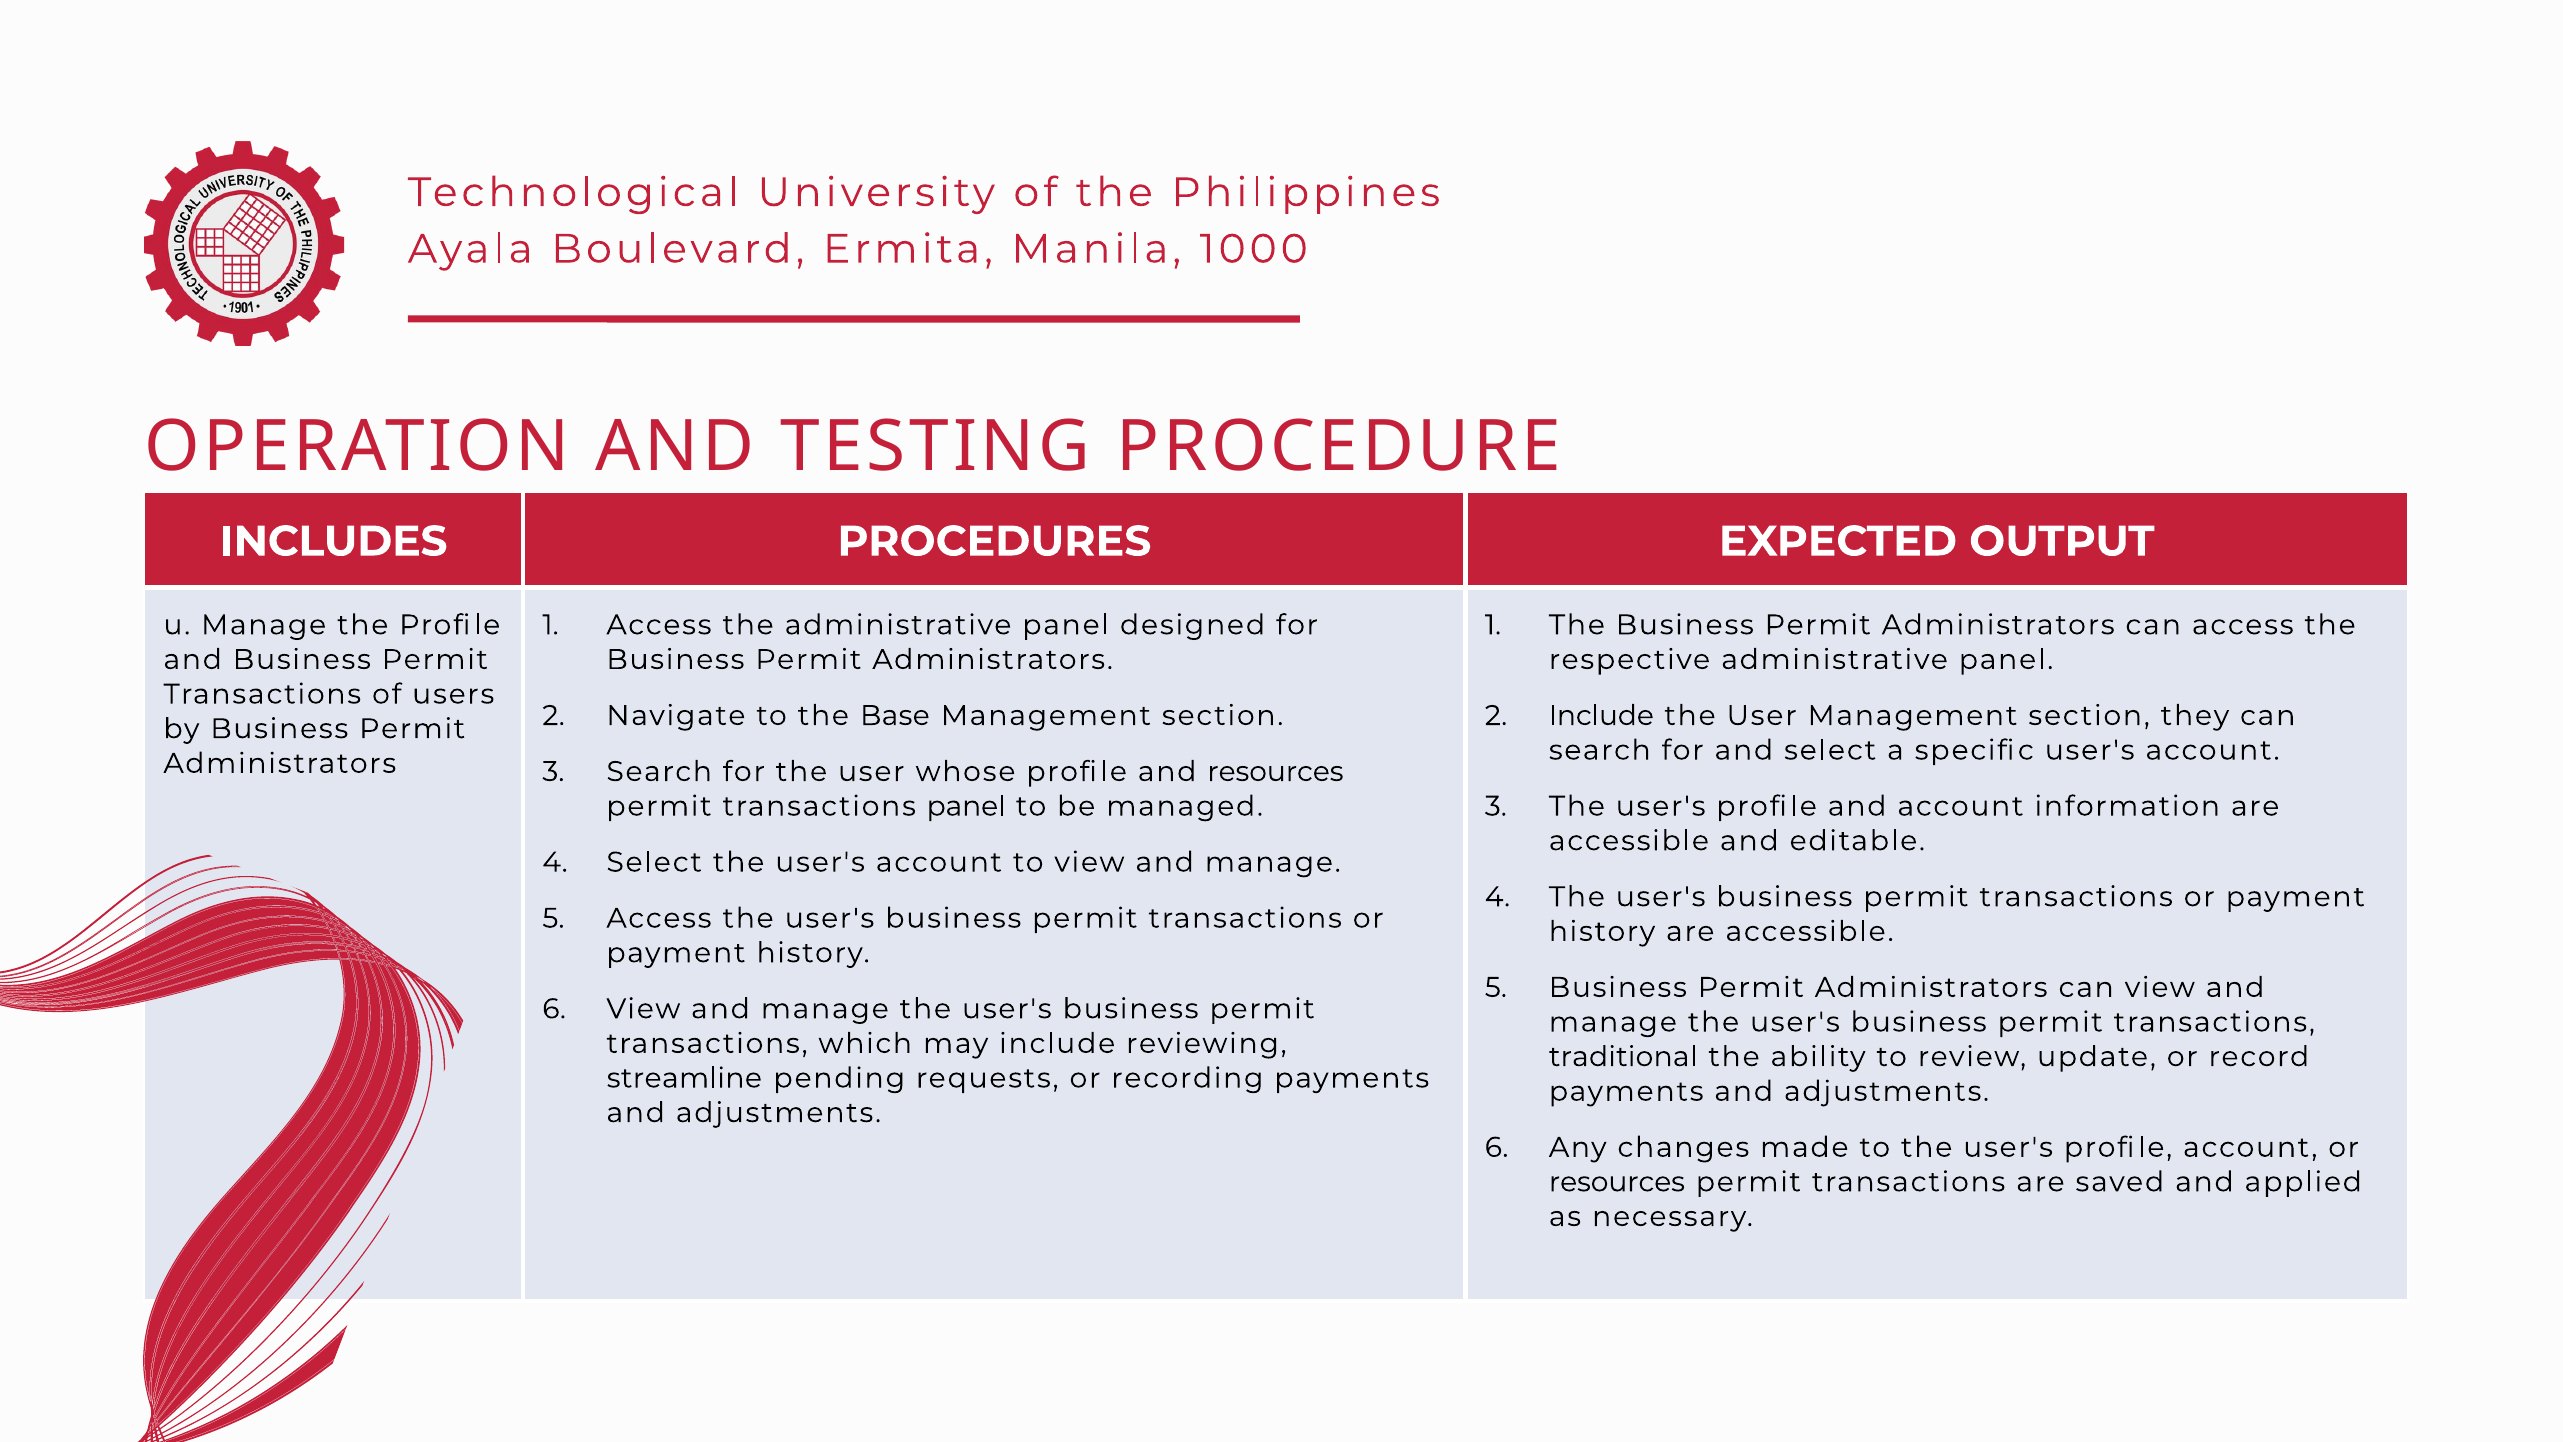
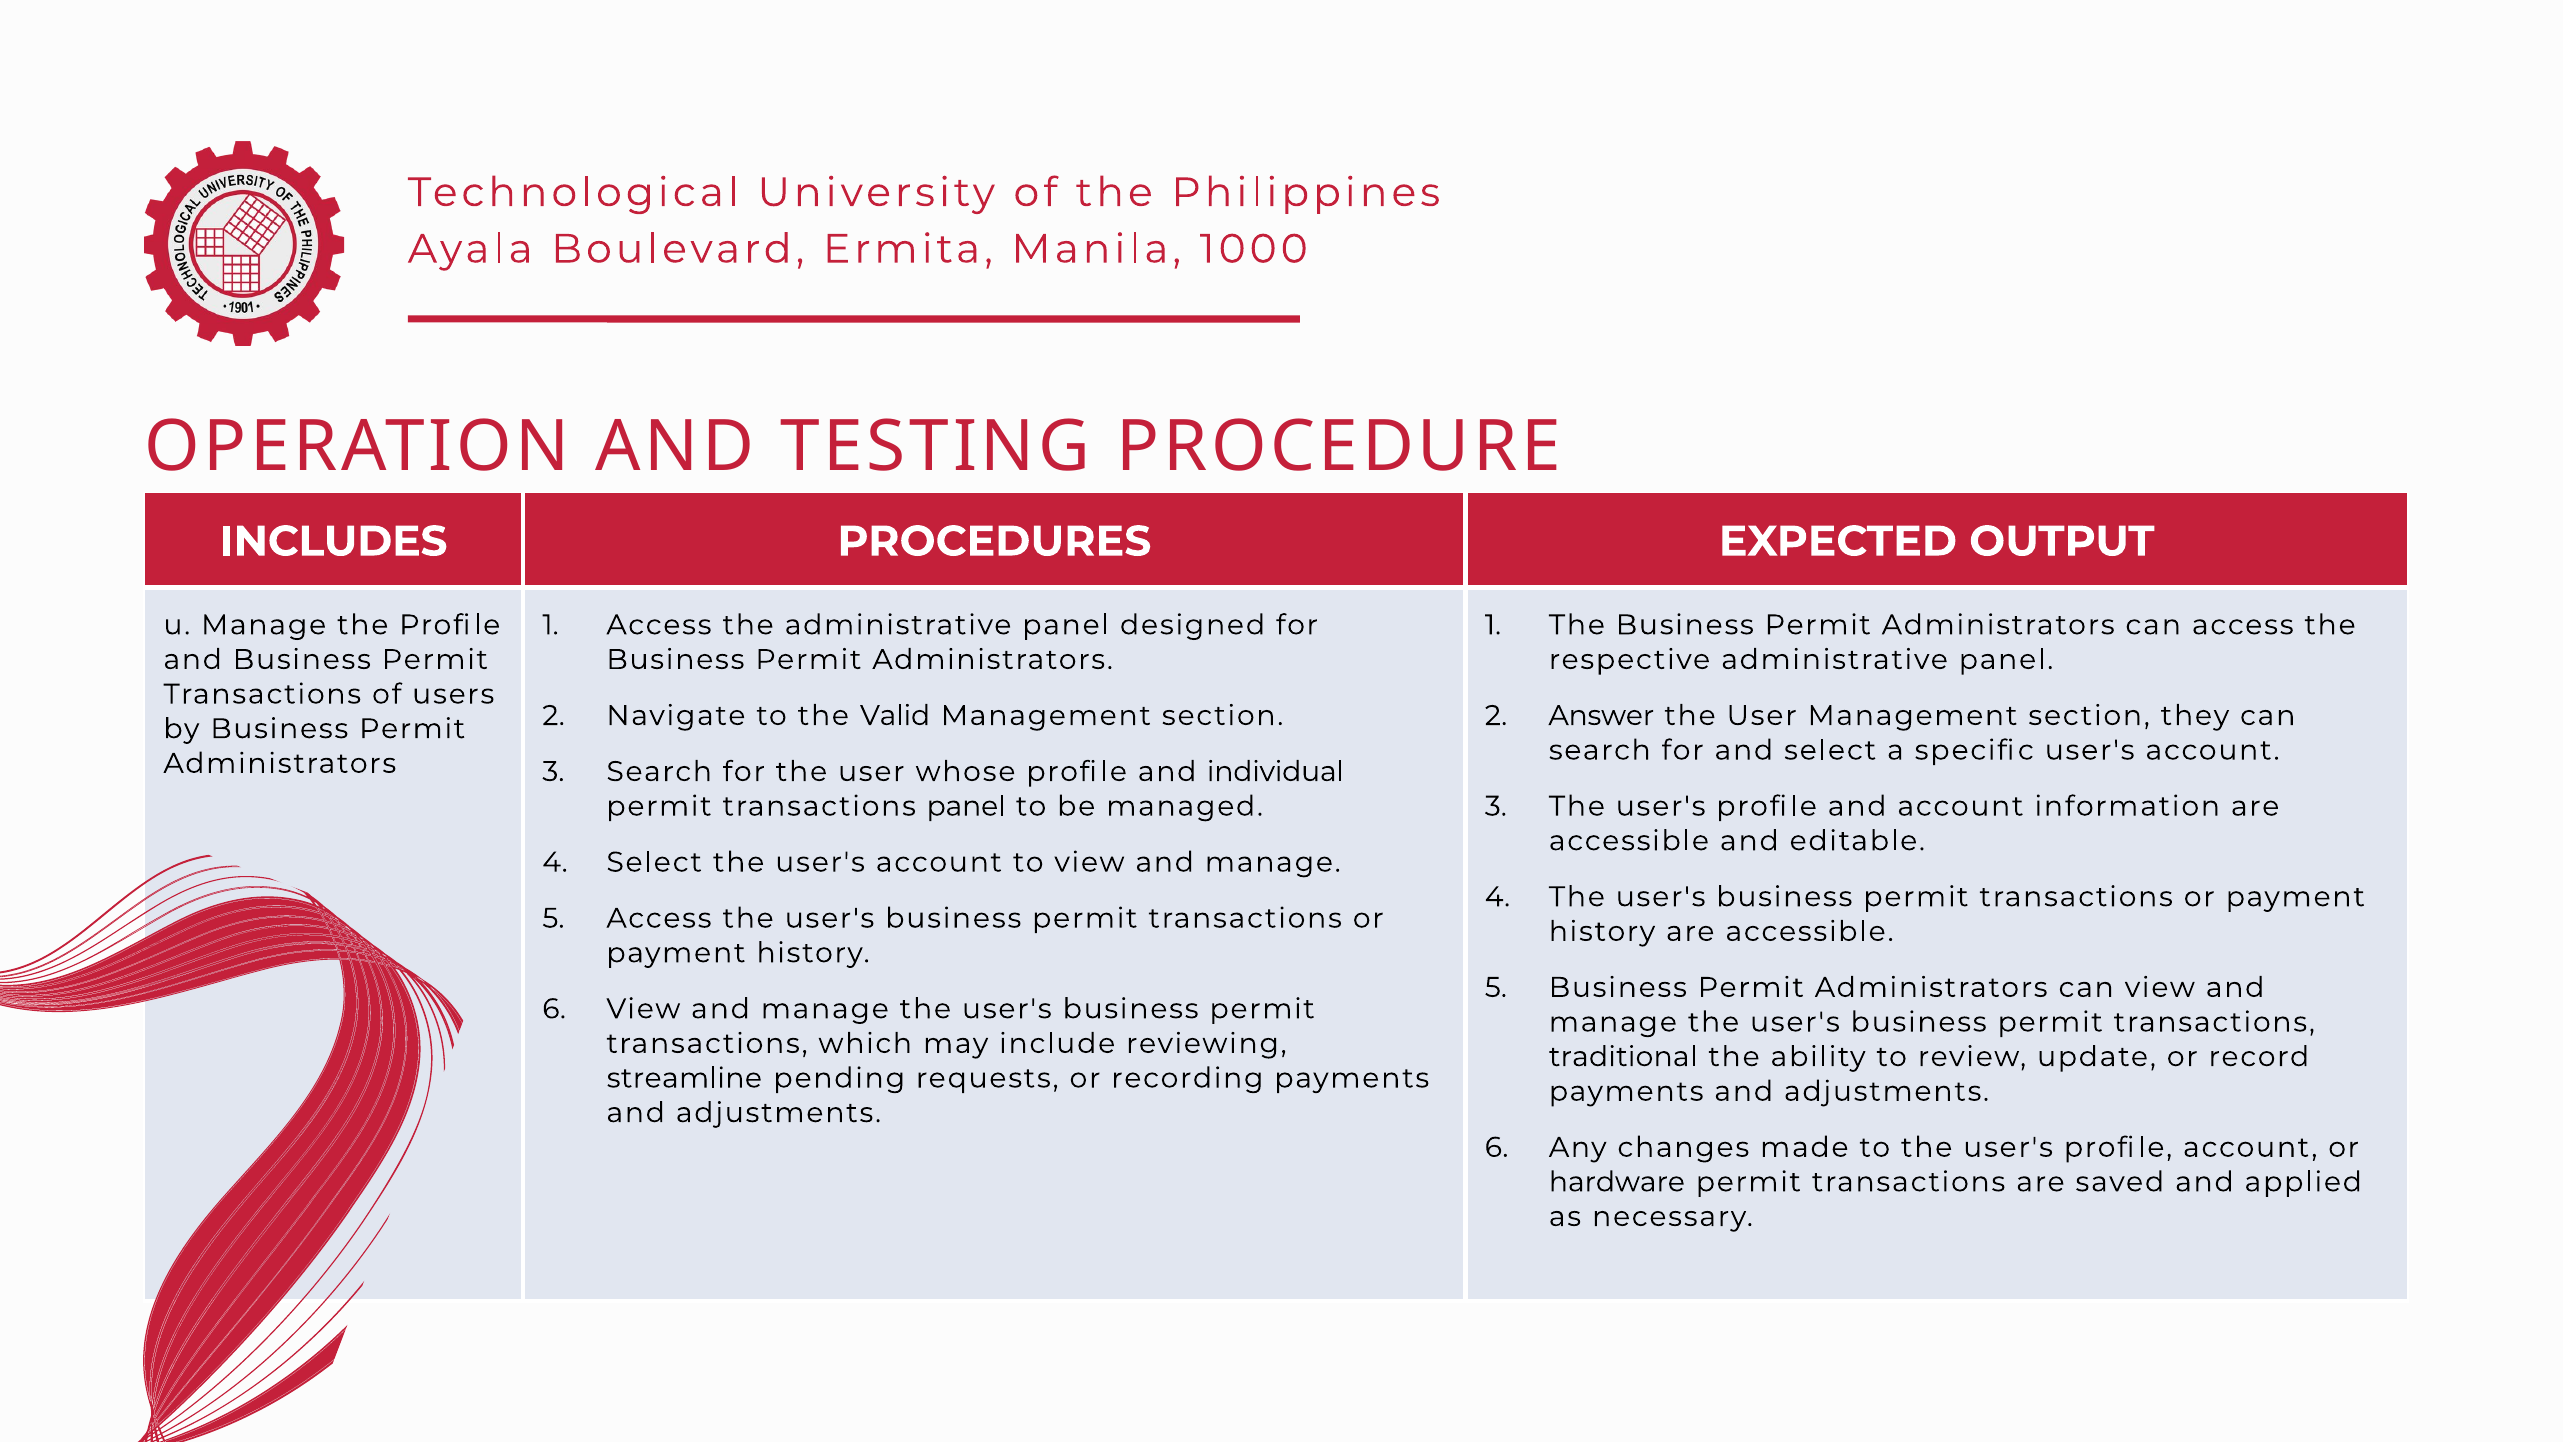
Base: Base -> Valid (895, 715)
Include: Include -> Answer (1601, 715)
and resources: resources -> individual (1275, 771)
resources: resources -> hardware (1617, 1182)
